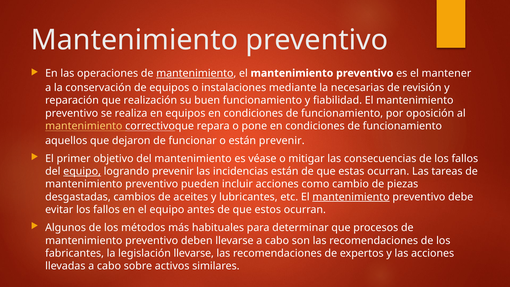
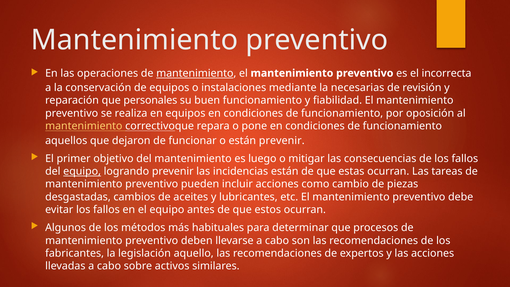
mantener: mantener -> incorrecta (447, 73)
realización: realización -> personales (150, 100)
véase: véase -> luego (262, 159)
mantenimiento underline: present -> none (351, 197)
legislación llevarse: llevarse -> aquello (194, 253)
